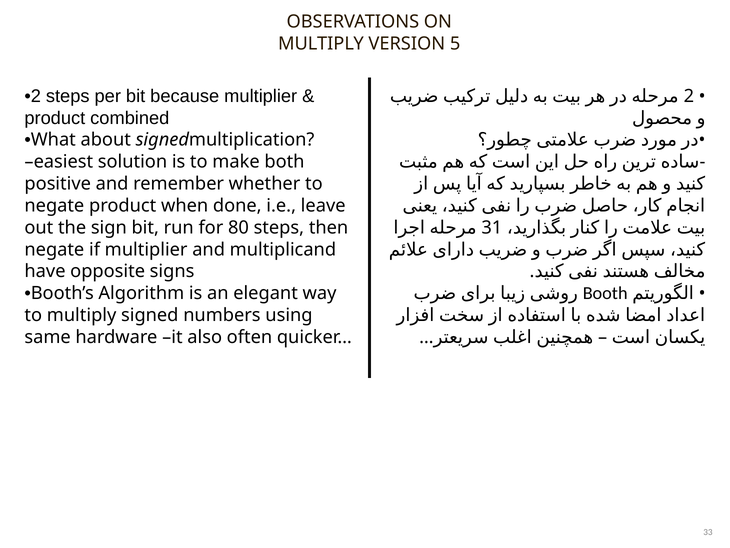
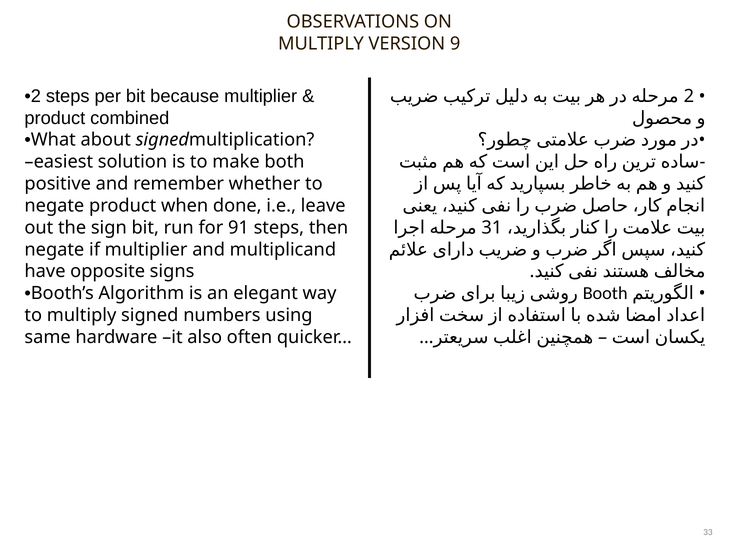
5: 5 -> 9 (455, 44)
80: 80 -> 91 (238, 227)
